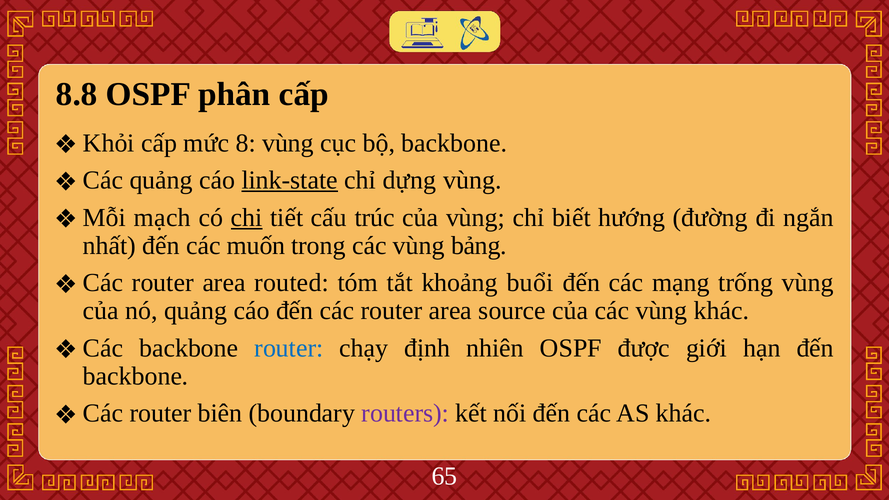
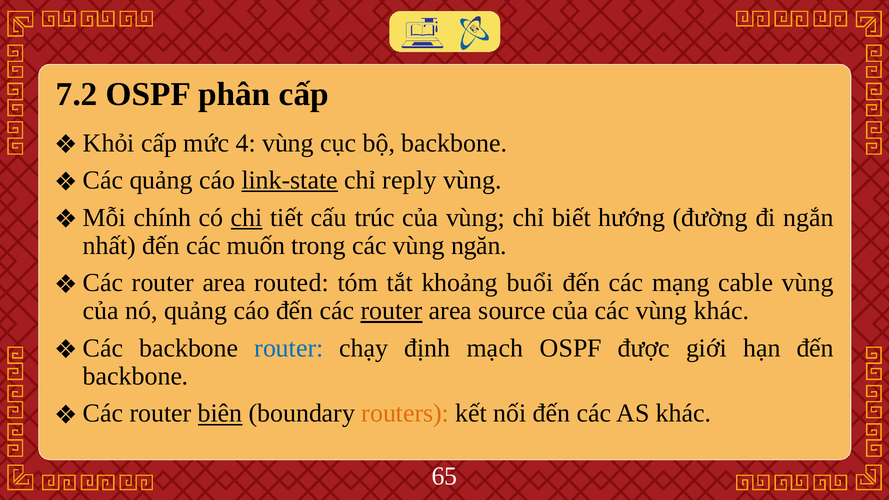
8.8: 8.8 -> 7.2 (77, 94)
8: 8 -> 4 (246, 143)
dựng: dựng -> reply (409, 180)
mạch: mạch -> chính (162, 218)
bảng: bảng -> ngăn (479, 246)
trống: trống -> cable (746, 283)
router underline: none -> present (392, 311)
nhiên: nhiên -> mạch (495, 348)
biên underline: none -> present (220, 413)
routers colour: purple -> orange (405, 413)
